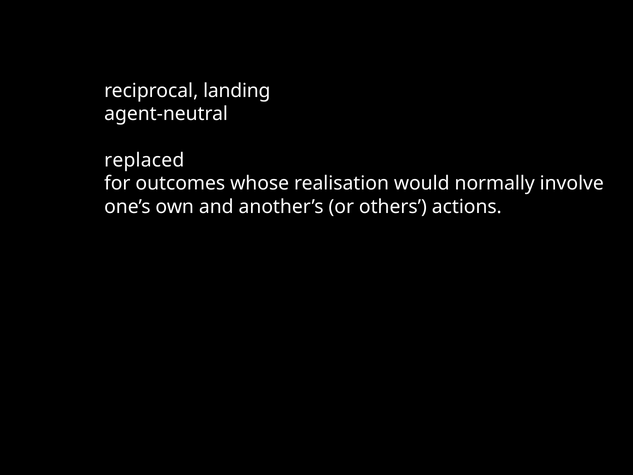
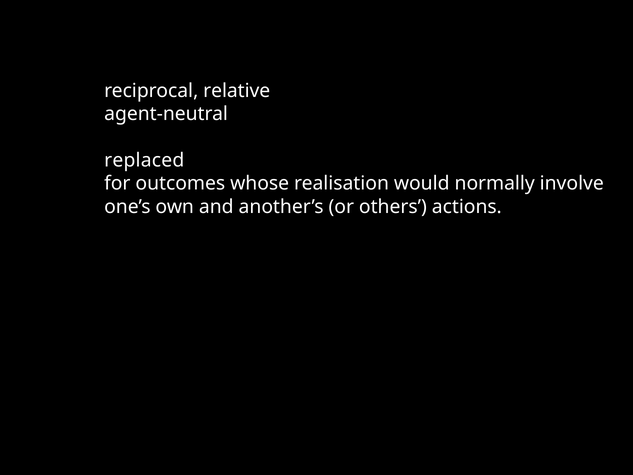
landing: landing -> relative (237, 91)
